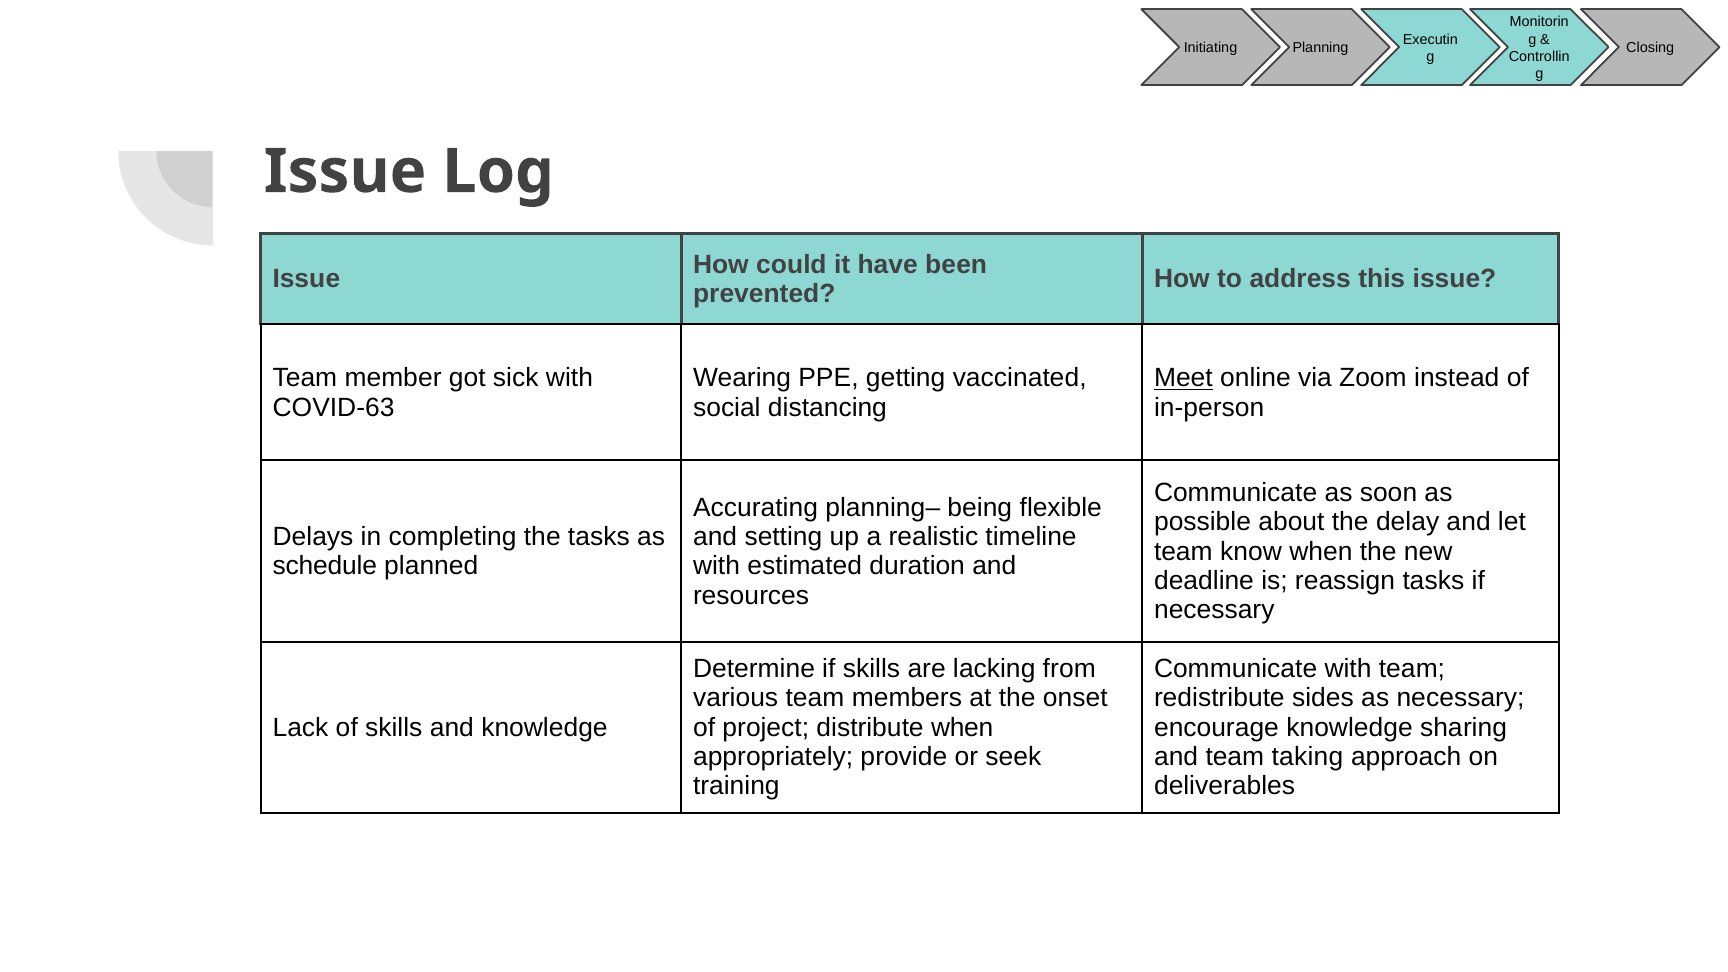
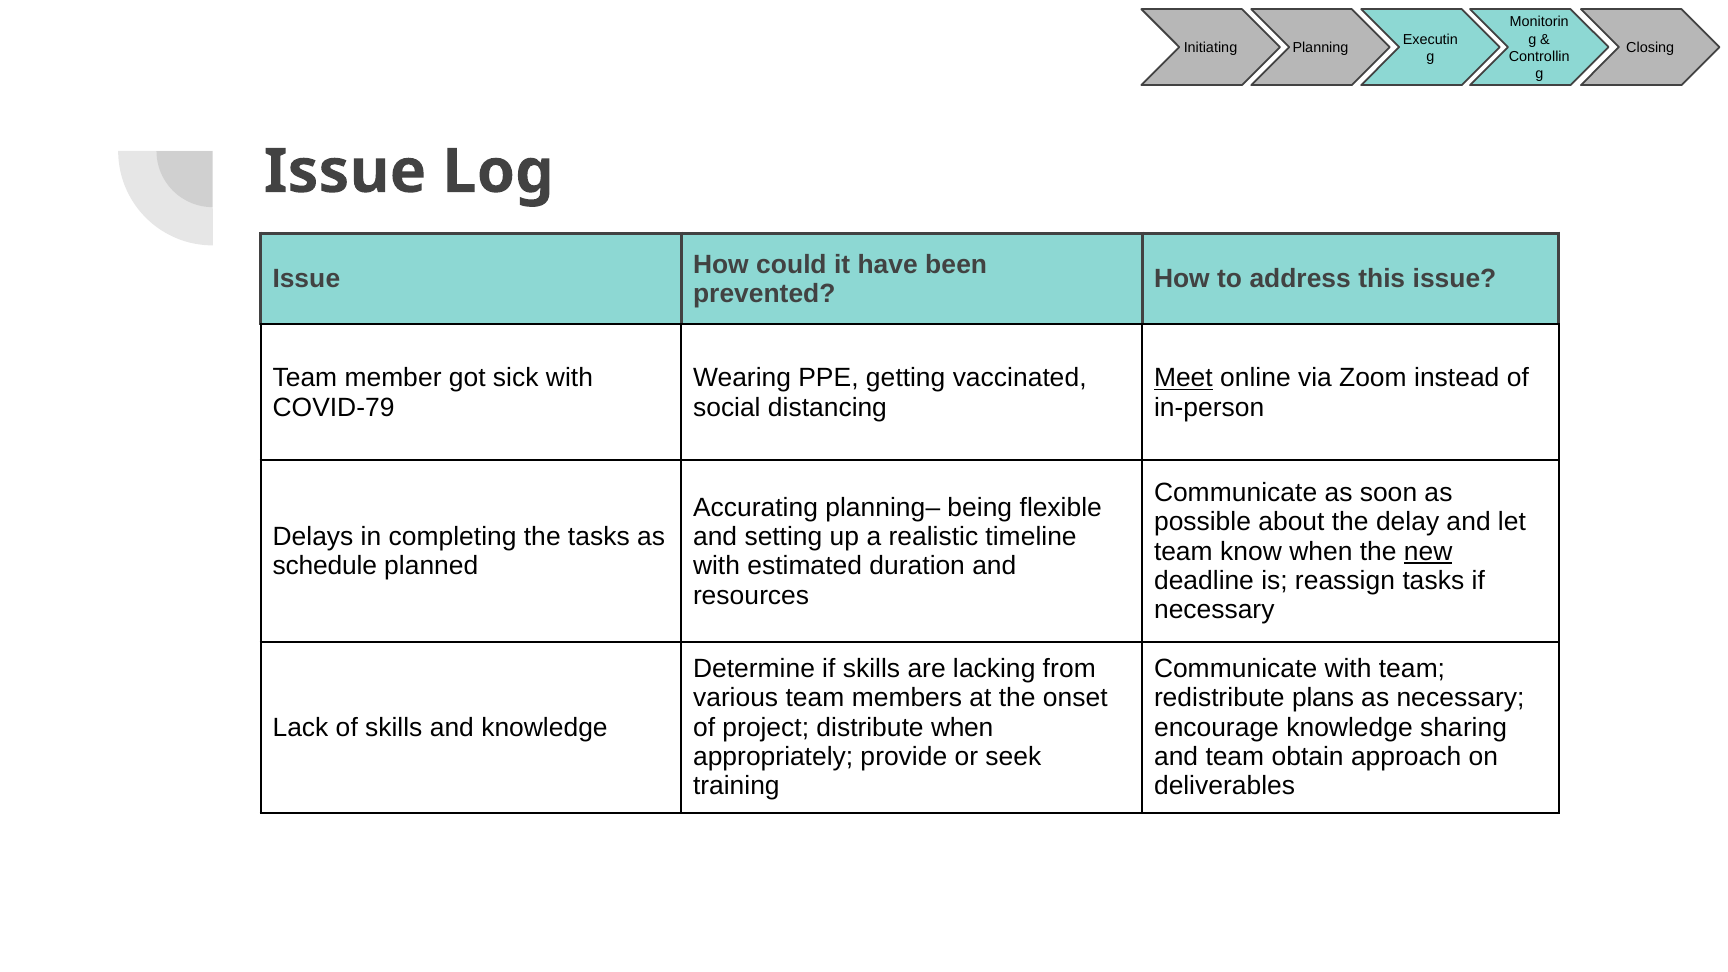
COVID-63: COVID-63 -> COVID-79 (334, 408)
new underline: none -> present (1428, 551)
sides: sides -> plans (1323, 698)
taking: taking -> obtain (1308, 757)
